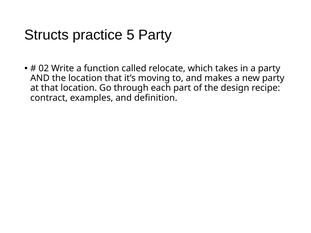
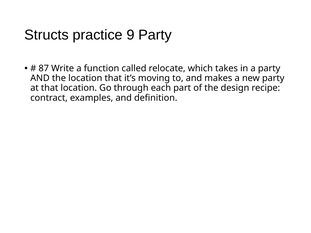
5: 5 -> 9 (131, 35)
02: 02 -> 87 (44, 68)
